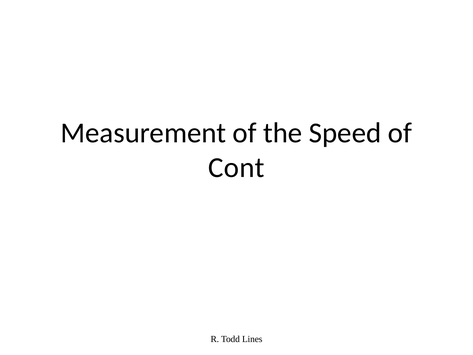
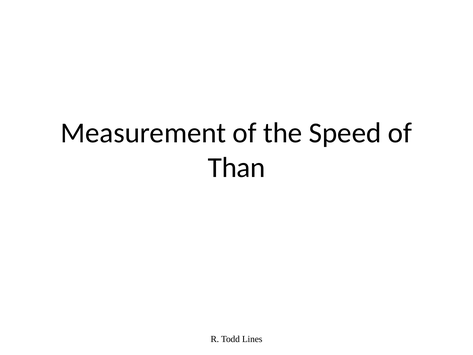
Cont: Cont -> Than (237, 168)
